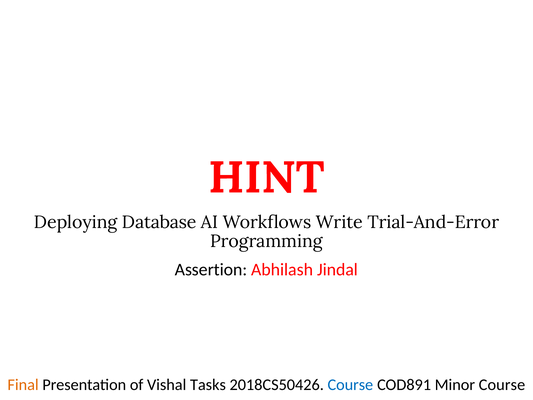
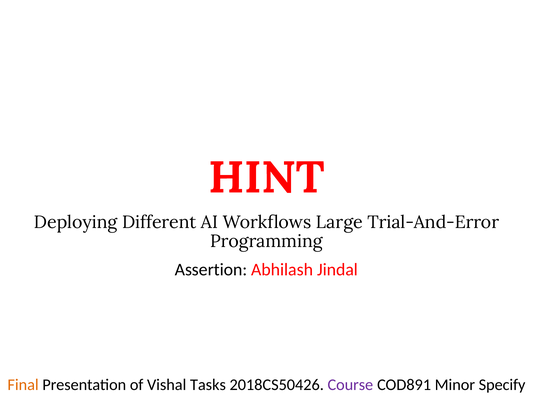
Database: Database -> Different (159, 222)
Write: Write -> Large (339, 222)
Course colour: blue -> purple (350, 384)
Minor Course: Course -> Specify (502, 384)
